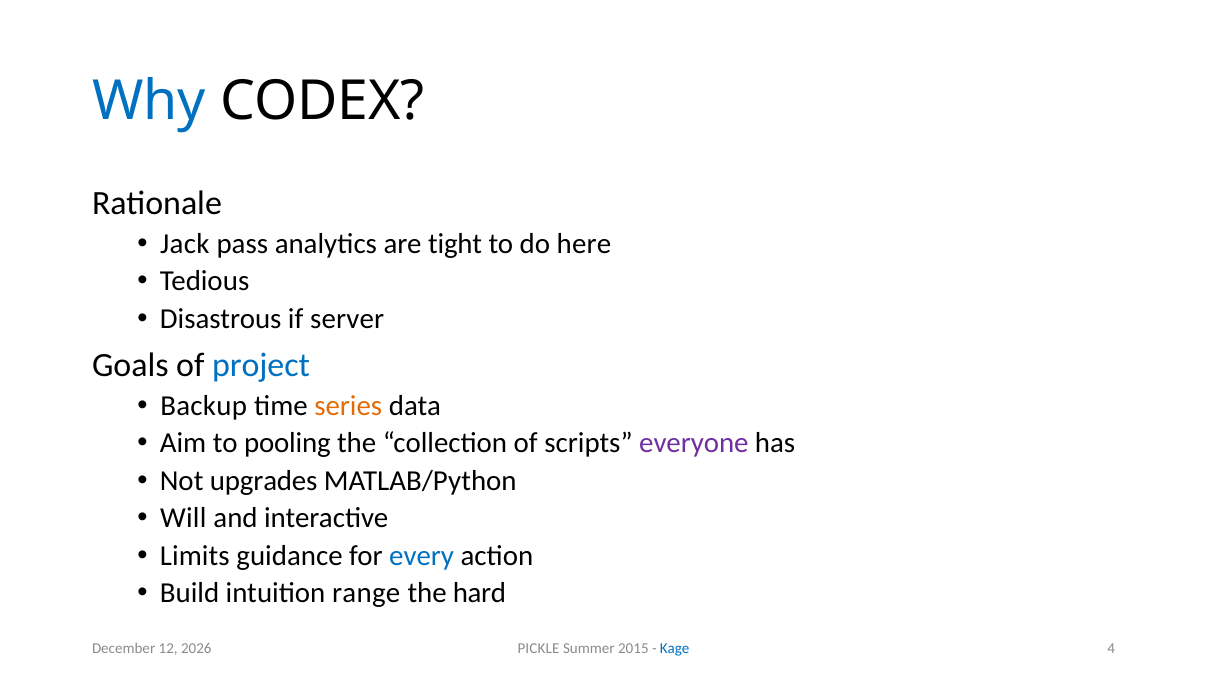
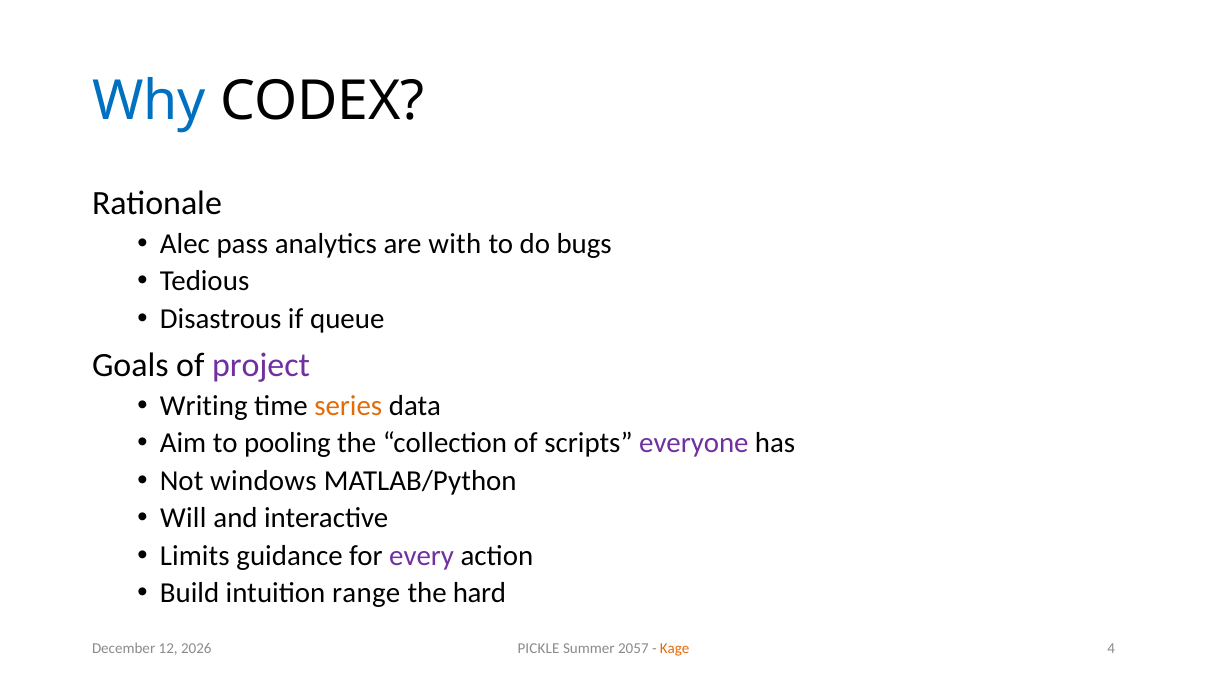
Jack: Jack -> Alec (185, 244)
tight: tight -> with (455, 244)
here: here -> bugs (584, 244)
server: server -> queue (347, 319)
project colour: blue -> purple (261, 365)
Backup: Backup -> Writing (204, 405)
upgrades: upgrades -> windows (263, 480)
every colour: blue -> purple (422, 555)
2015: 2015 -> 2057 (633, 648)
Kage colour: blue -> orange (675, 648)
